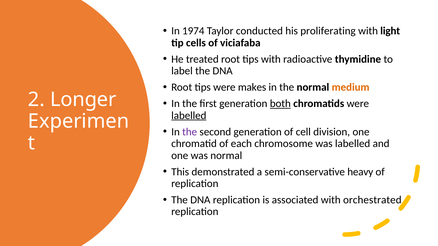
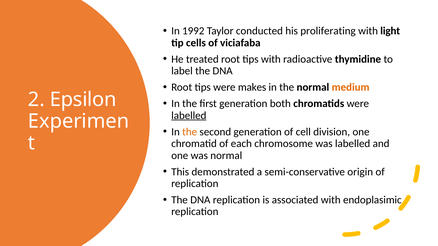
1974: 1974 -> 1992 (193, 31)
Longer: Longer -> Epsilon (83, 100)
both underline: present -> none (280, 104)
the colour: purple -> orange (190, 132)
heavy: heavy -> origin (360, 172)
orchestrated: orchestrated -> endoplasimic (372, 200)
